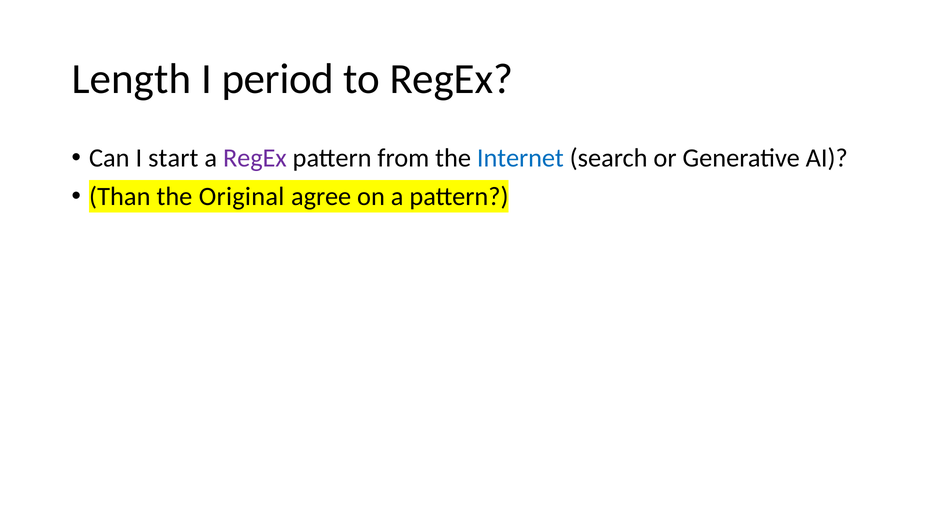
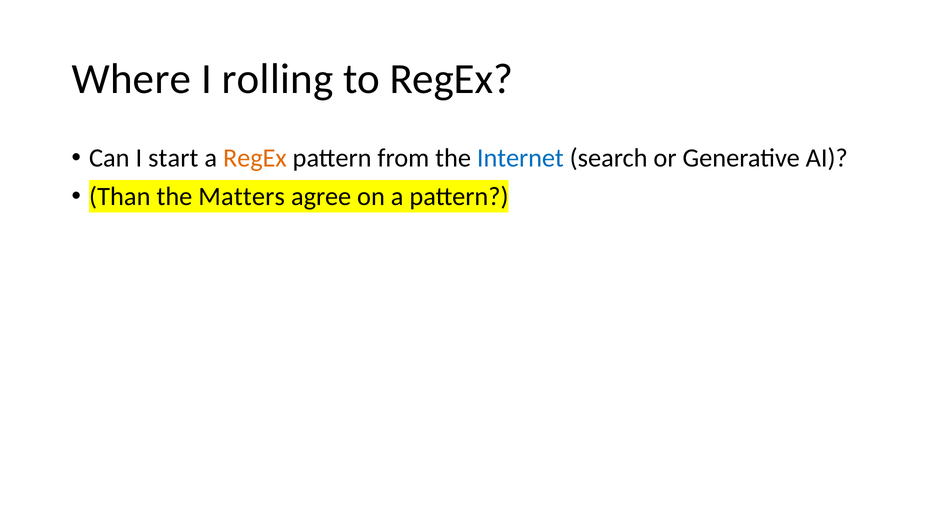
Length: Length -> Where (131, 79)
period: period -> rolling (278, 79)
RegEx colour: purple -> orange (255, 158)
Original: Original -> Matters (242, 196)
